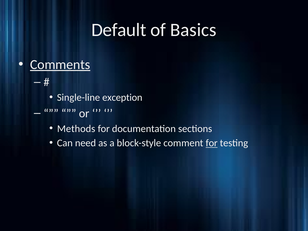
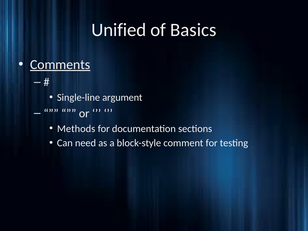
Default: Default -> Unified (119, 30)
exception: exception -> argument (122, 98)
for underline: present -> none (212, 143)
